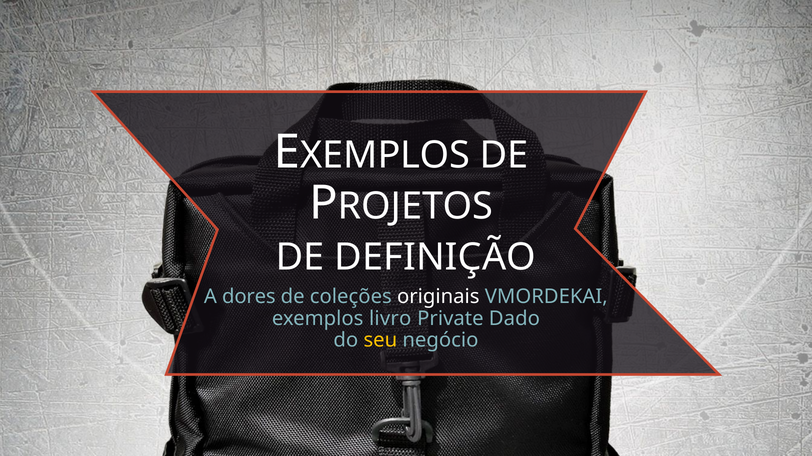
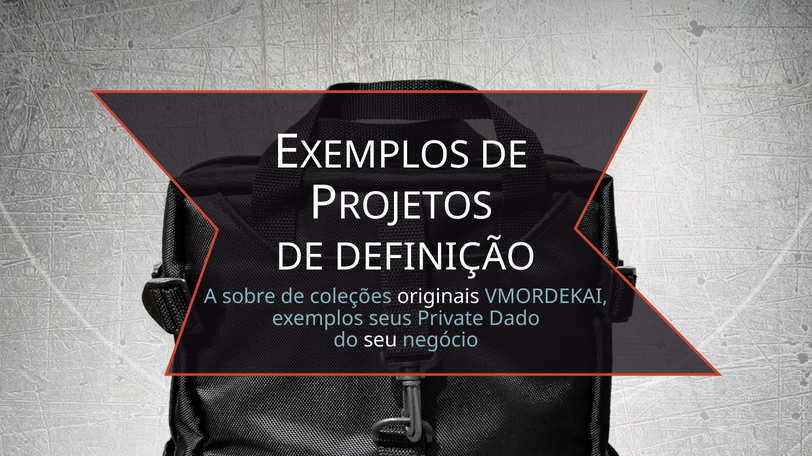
dores: dores -> sobre (249, 297)
livro: livro -> seus (390, 319)
seu colour: yellow -> white (380, 341)
